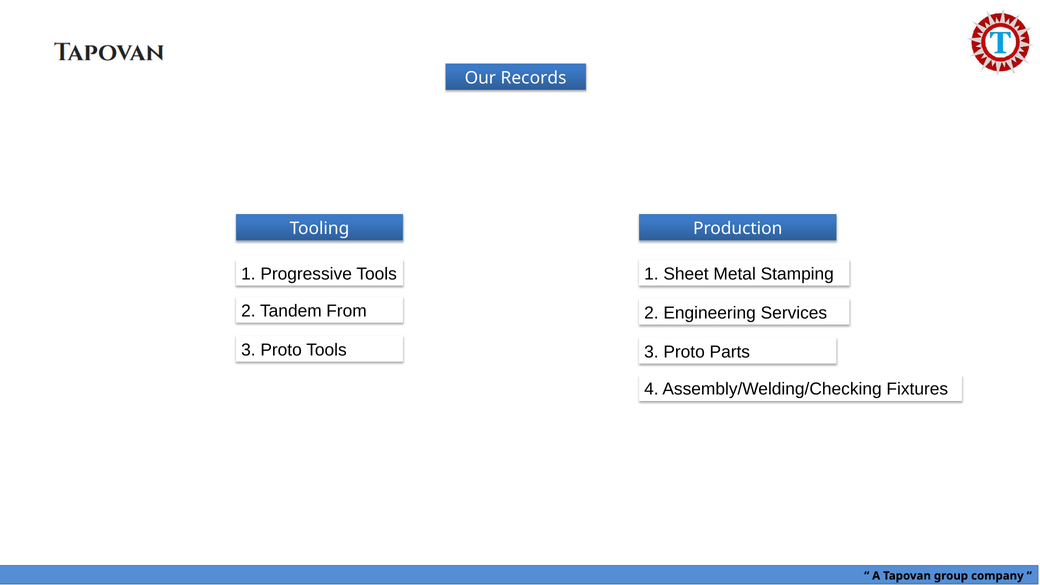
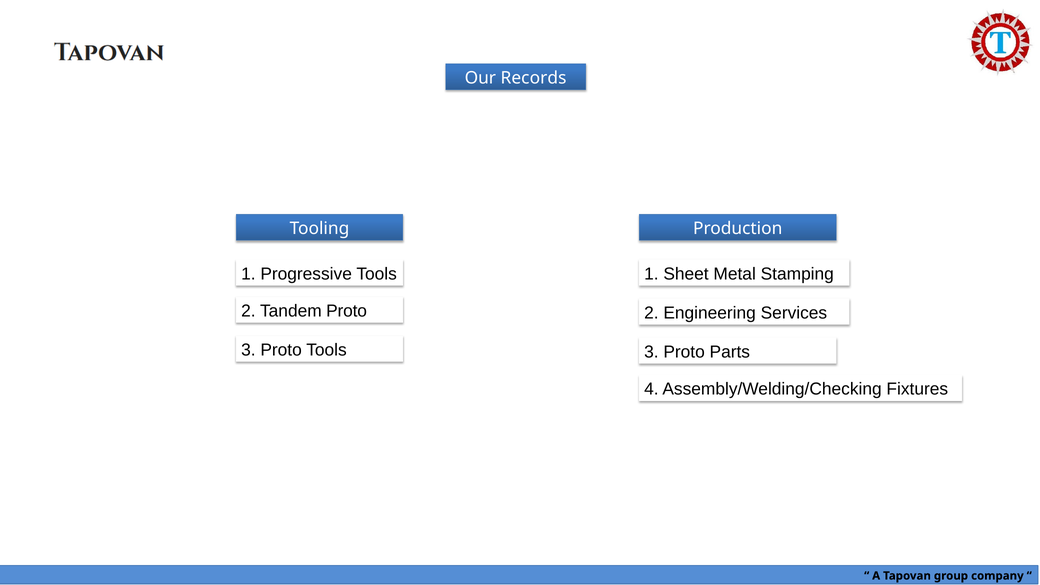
Tandem From: From -> Proto (347, 311)
